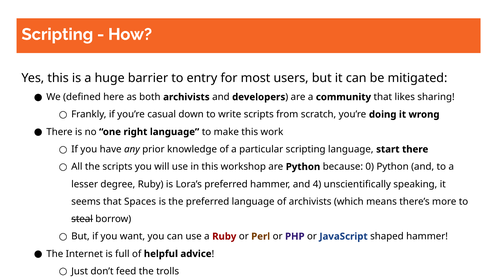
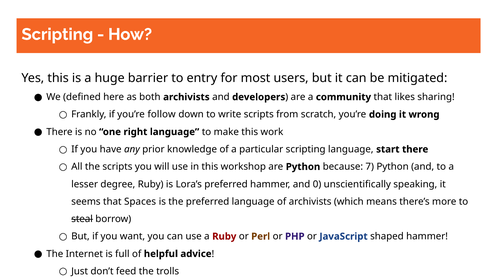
casual: casual -> follow (162, 115)
0: 0 -> 7 (370, 167)
4: 4 -> 0 (317, 184)
